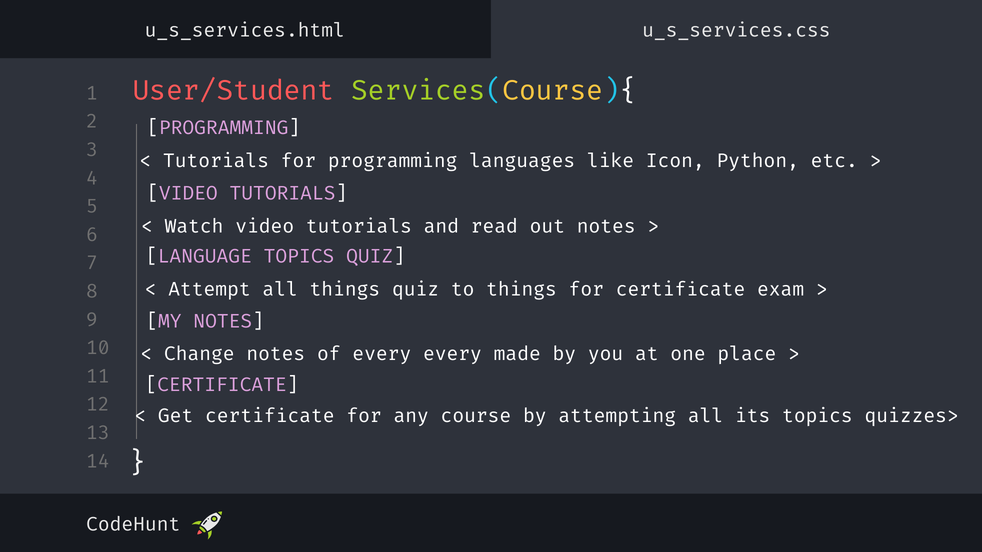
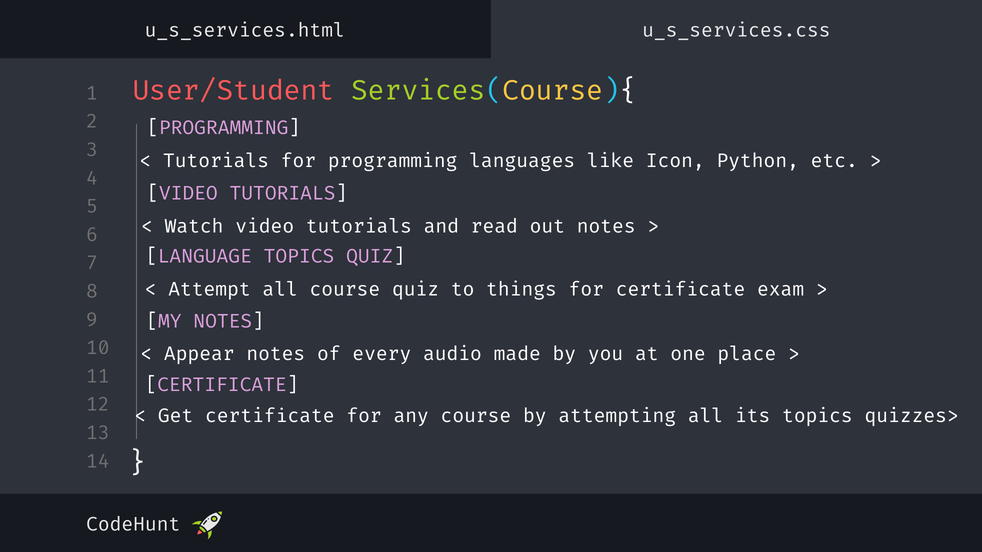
all things: things -> course (345, 289)
Change: Change -> Appear (199, 354)
every every: every -> audio (452, 354)
